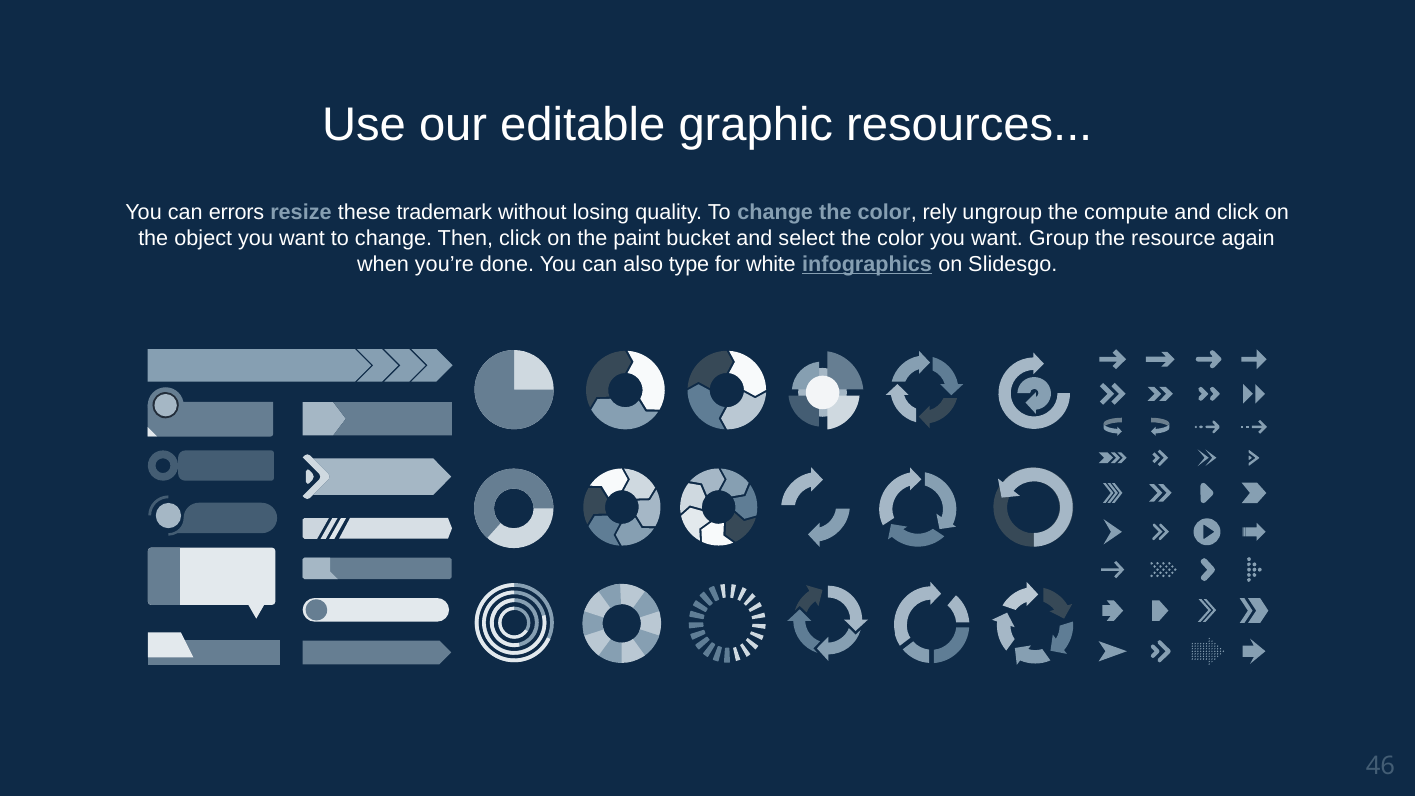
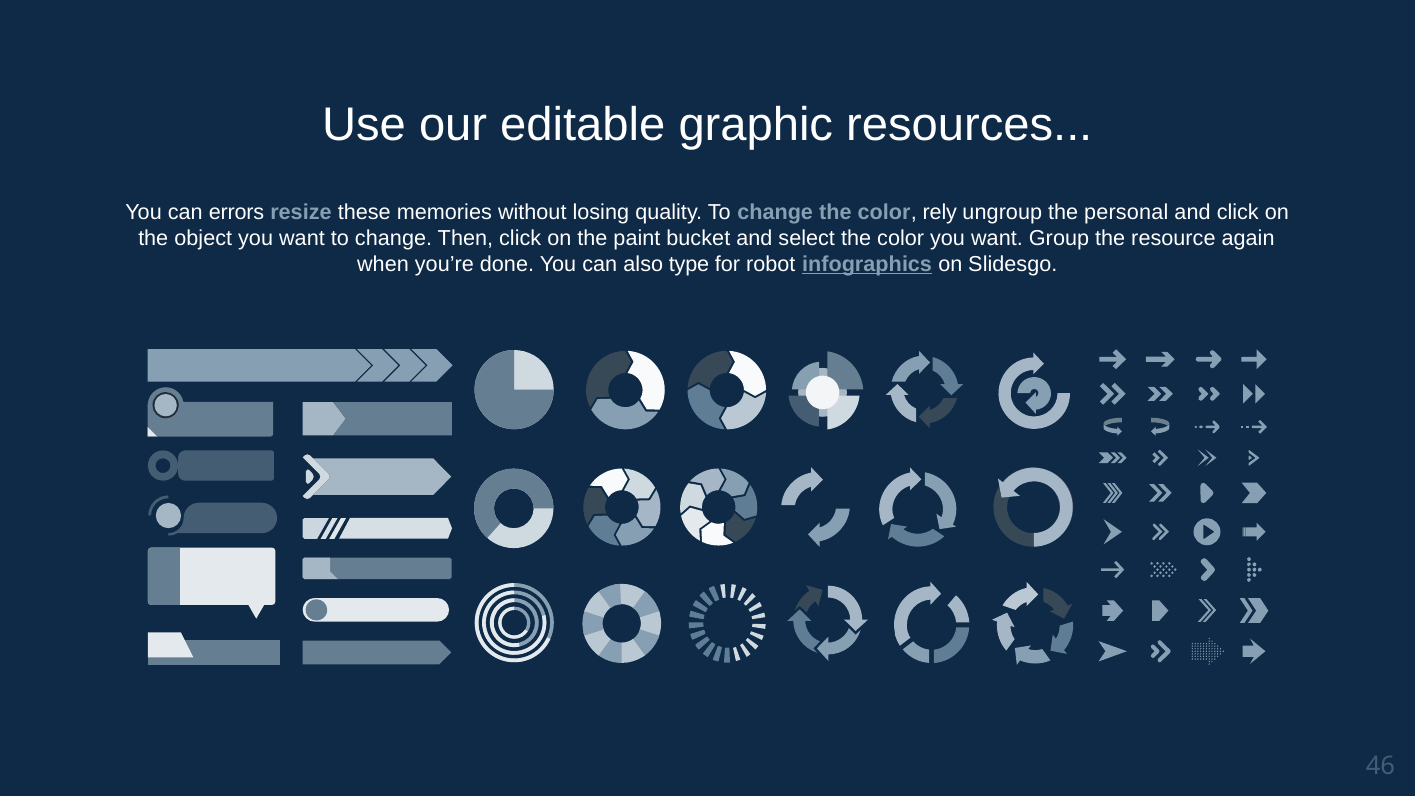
trademark: trademark -> memories (444, 212)
compute: compute -> personal (1126, 212)
white: white -> robot (771, 264)
